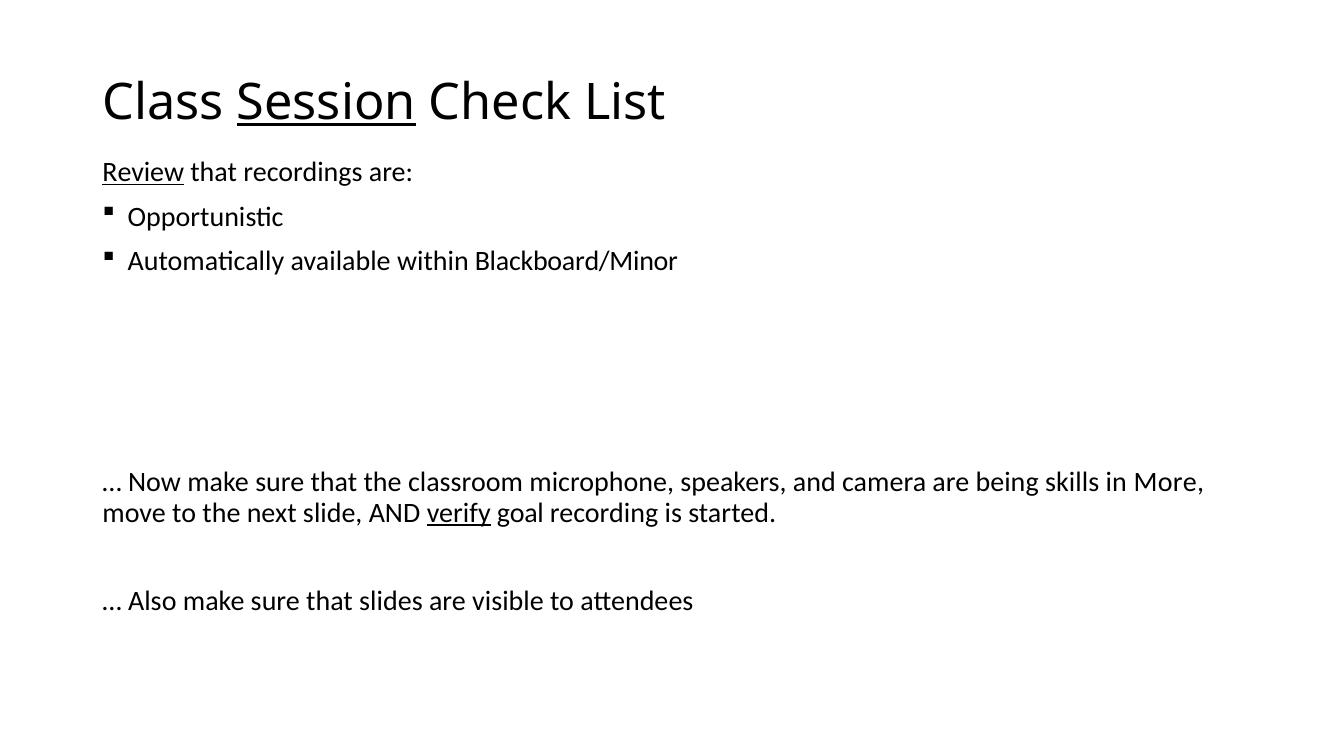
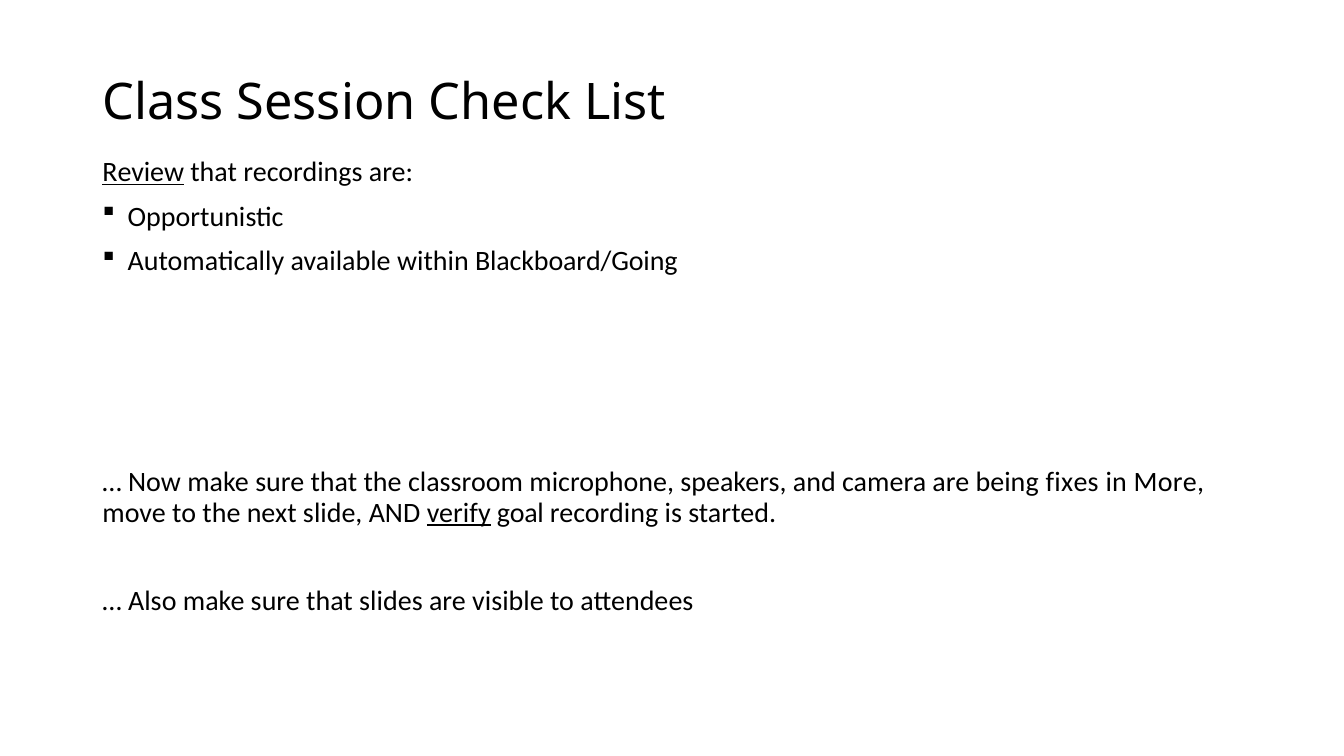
Session underline: present -> none (326, 103)
Blackboard/Minor: Blackboard/Minor -> Blackboard/Going (576, 261)
skills: skills -> fixes (1072, 483)
